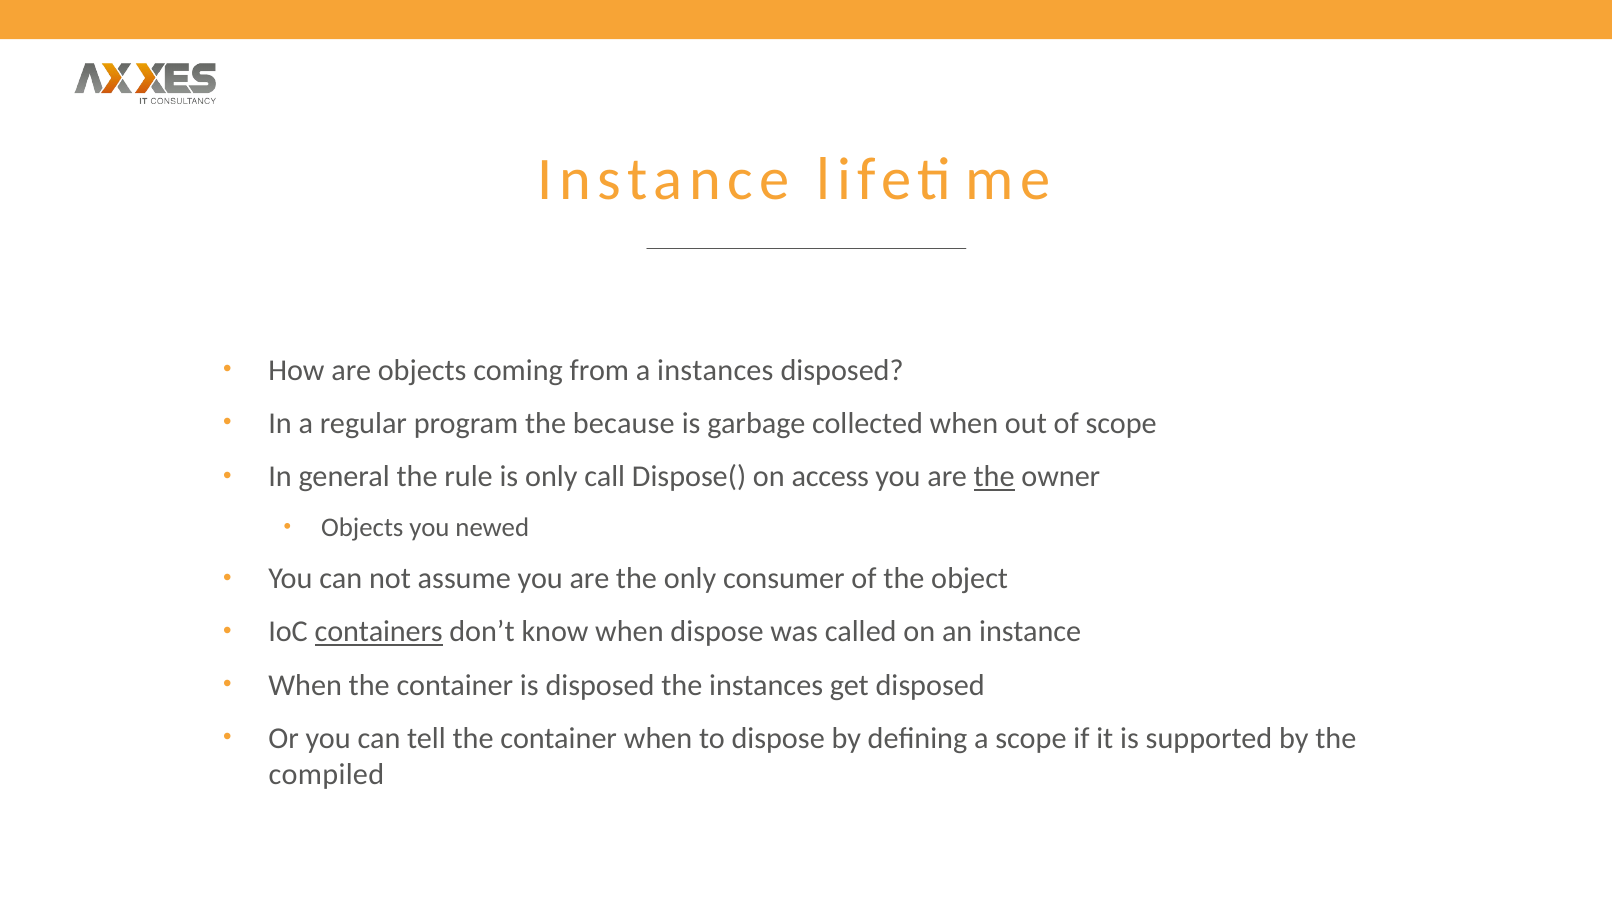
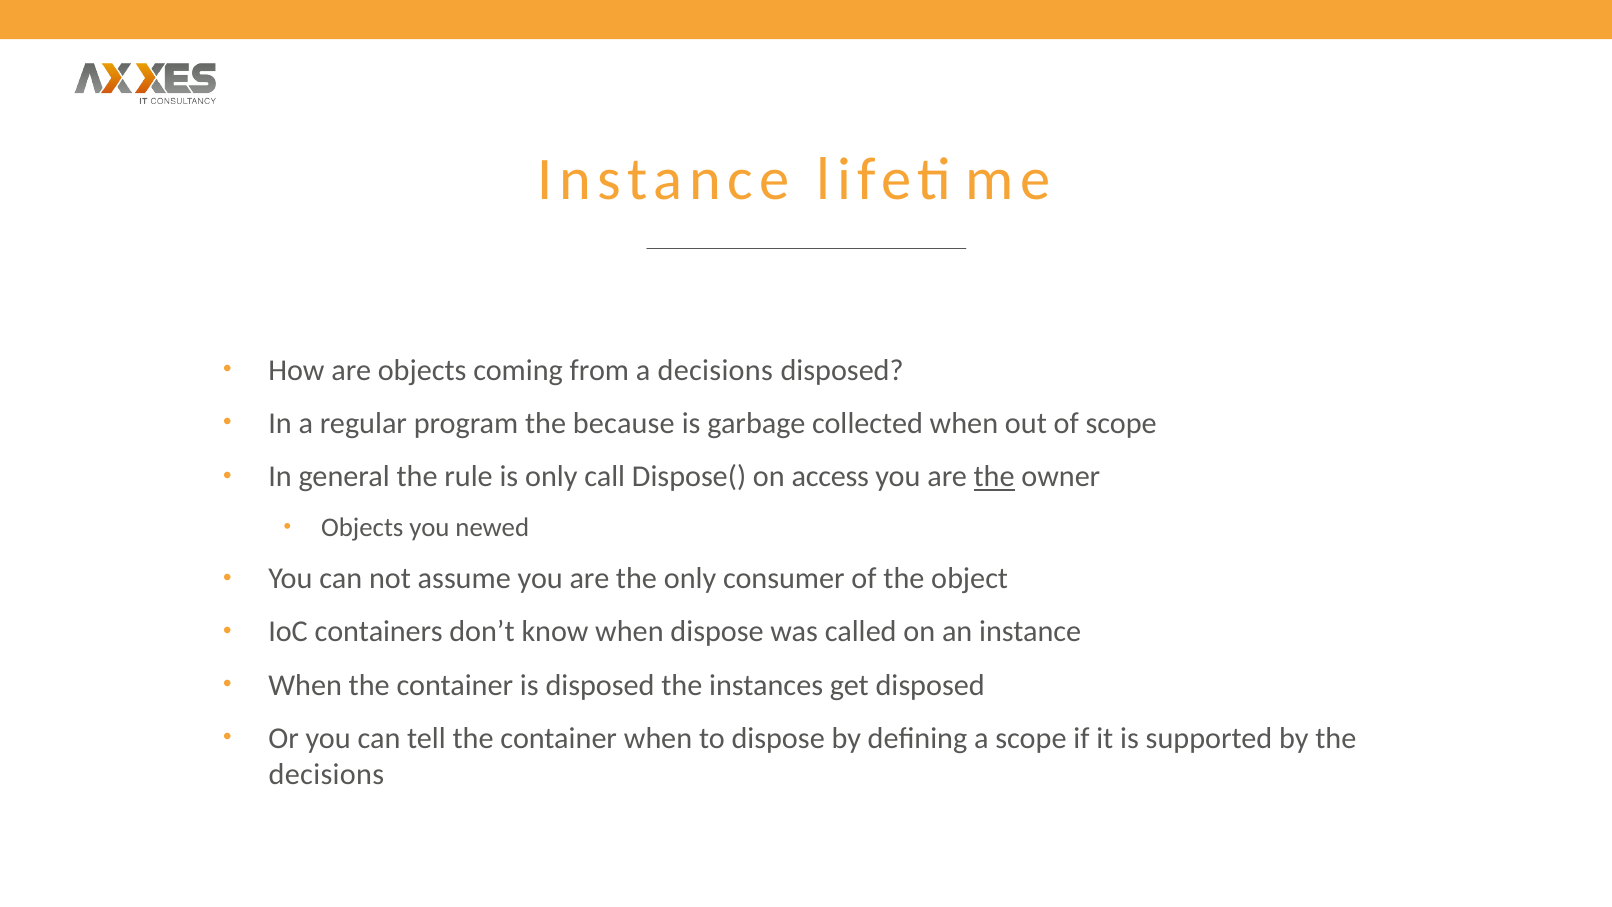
a instances: instances -> decisions (715, 371)
containers underline: present -> none (379, 632)
compiled: compiled -> decisions (326, 774)
